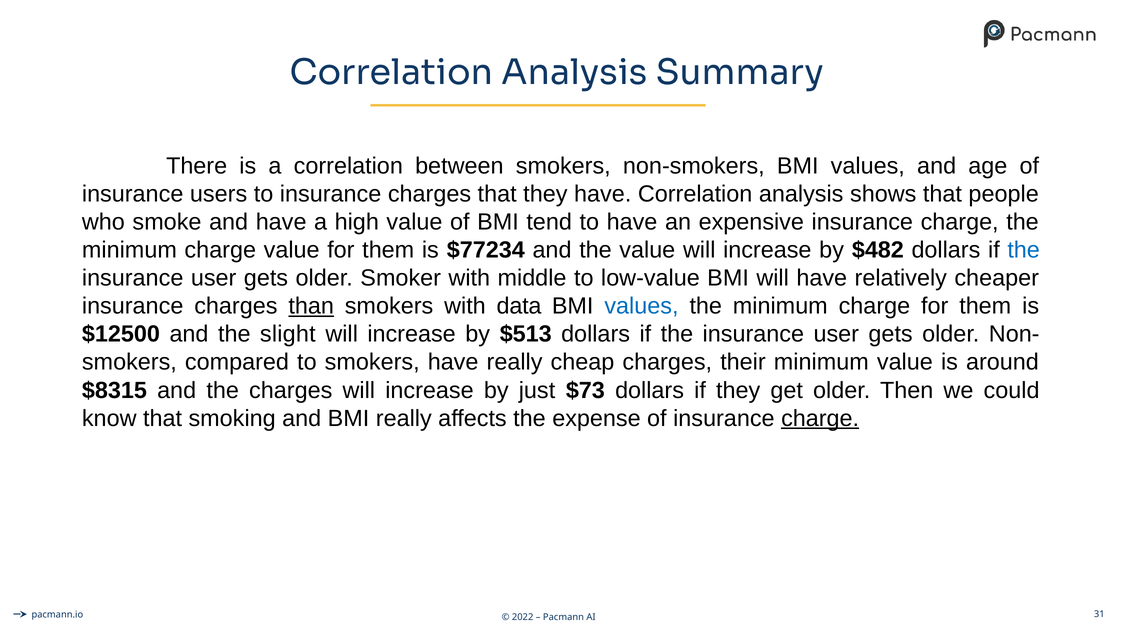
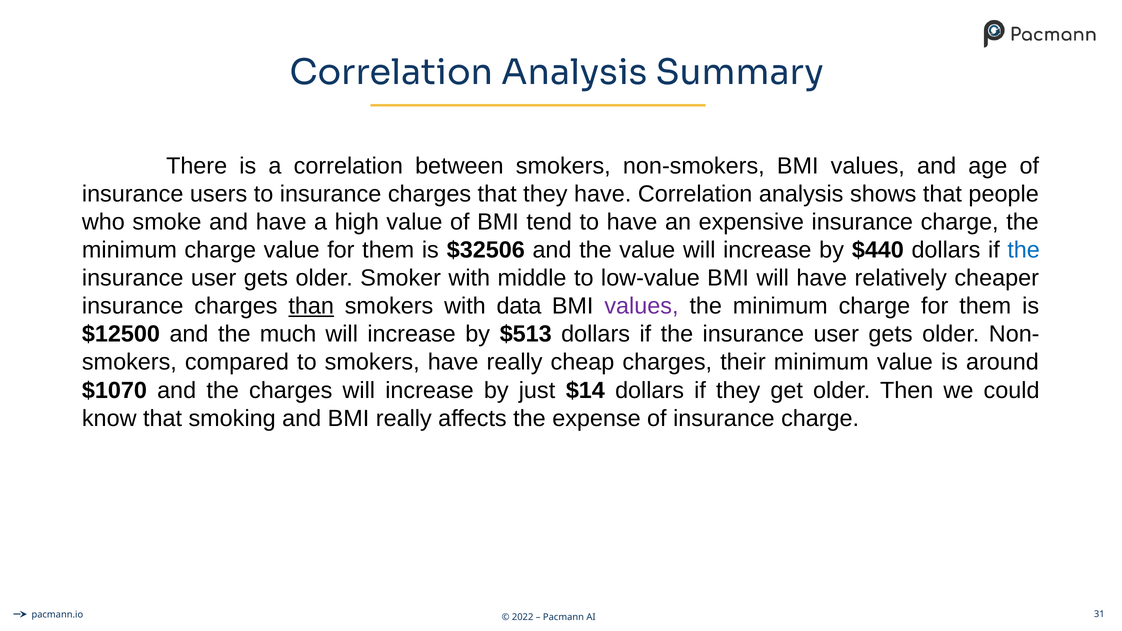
$77234: $77234 -> $32506 (486, 250)
$482: $482 -> $440 (878, 250)
values colour: blue -> purple (641, 306)
slight: slight -> much (288, 334)
$8315: $8315 -> $1070 (114, 390)
$73: $73 -> $14 (585, 390)
charge underline: present -> none (820, 418)
